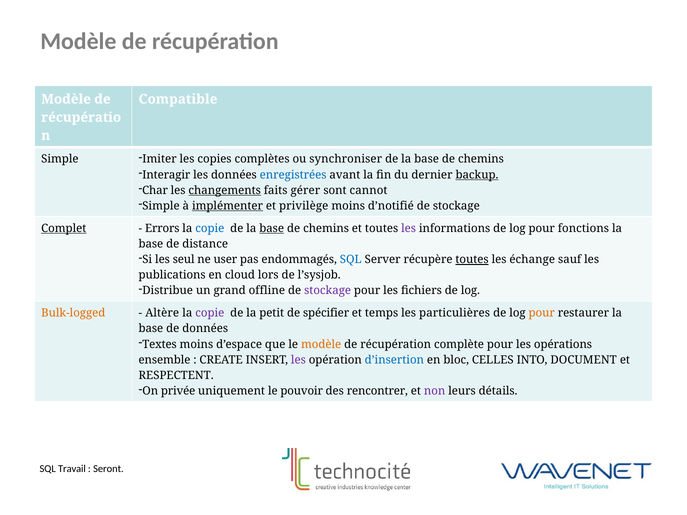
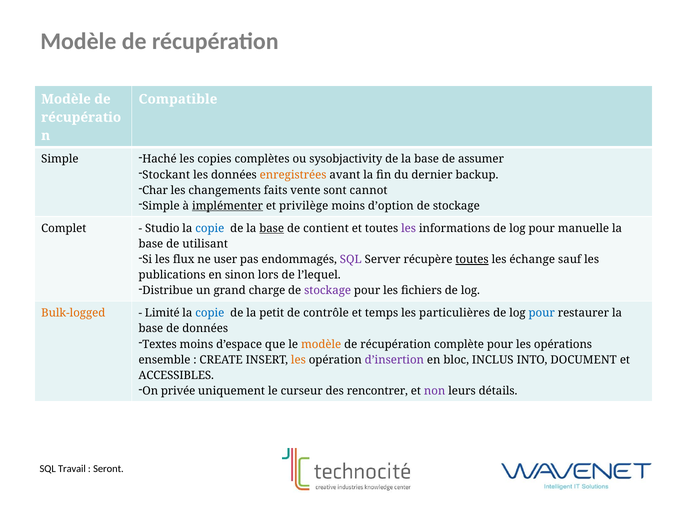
Imiter: Imiter -> Haché (159, 159)
synchroniser: synchroniser -> sysobjactivity (346, 159)
chemins: chemins -> assumer (481, 159)
Interagir: Interagir -> Stockant (166, 175)
enregistrées colour: blue -> orange (293, 175)
backup underline: present -> none (477, 175)
changements underline: present -> none (225, 190)
gérer: gérer -> vente (305, 190)
d’notifié: d’notifié -> d’option (391, 206)
Complet underline: present -> none (64, 229)
Errors: Errors -> Studio (162, 229)
chemins: chemins -> contient (326, 229)
fonctions: fonctions -> manuelle (583, 229)
distance: distance -> utilisant (205, 244)
seul: seul -> flux (184, 260)
SQL colour: blue -> purple (351, 260)
cloud: cloud -> sinon (240, 275)
l’sysjob: l’sysjob -> l’lequel (319, 275)
offline: offline -> charge (267, 291)
Altère: Altère -> Limité (162, 313)
copie colour: purple -> blue (210, 313)
spécifier: spécifier -> contrôle (326, 313)
pour colour: orange -> blue (542, 313)
les colour: purple -> orange (298, 360)
d’insertion colour: blue -> purple (394, 360)
CELLES: CELLES -> INCLUS (493, 360)
RESPECTENT: RESPECTENT -> ACCESSIBLES (176, 376)
pouvoir: pouvoir -> curseur (302, 391)
